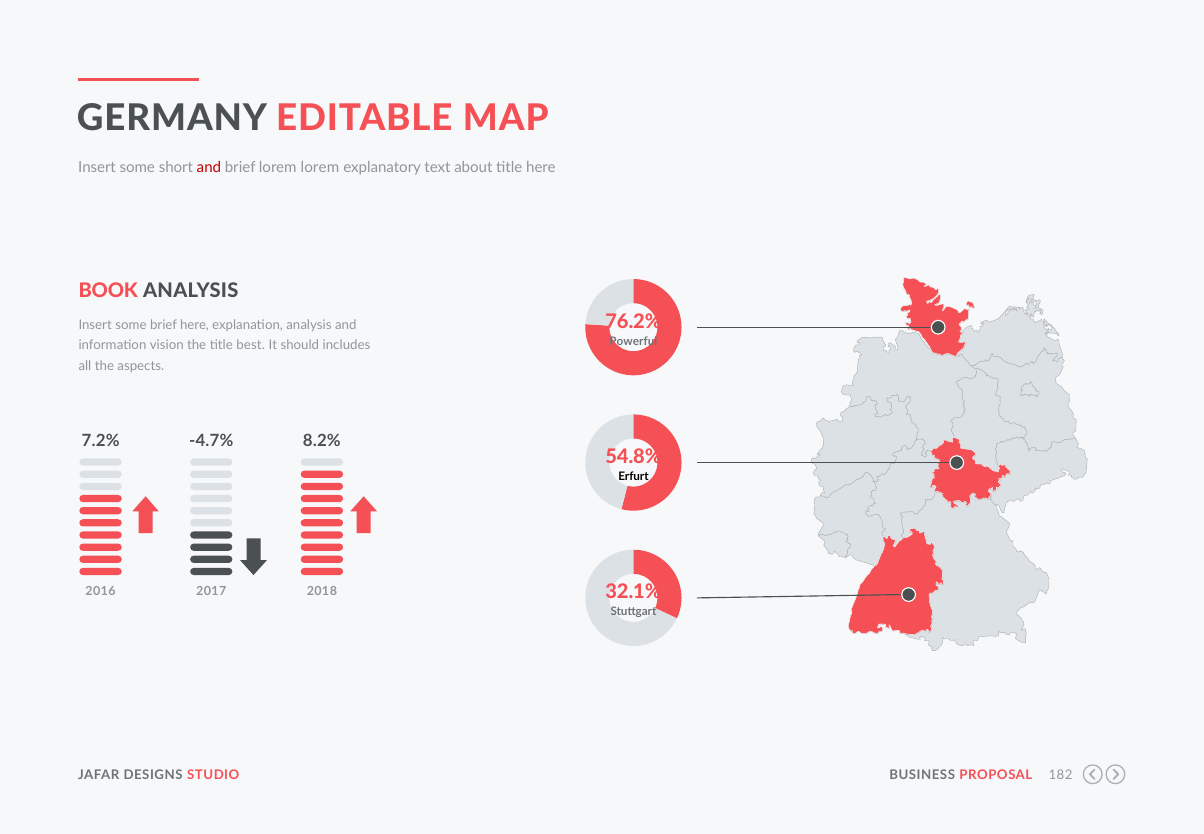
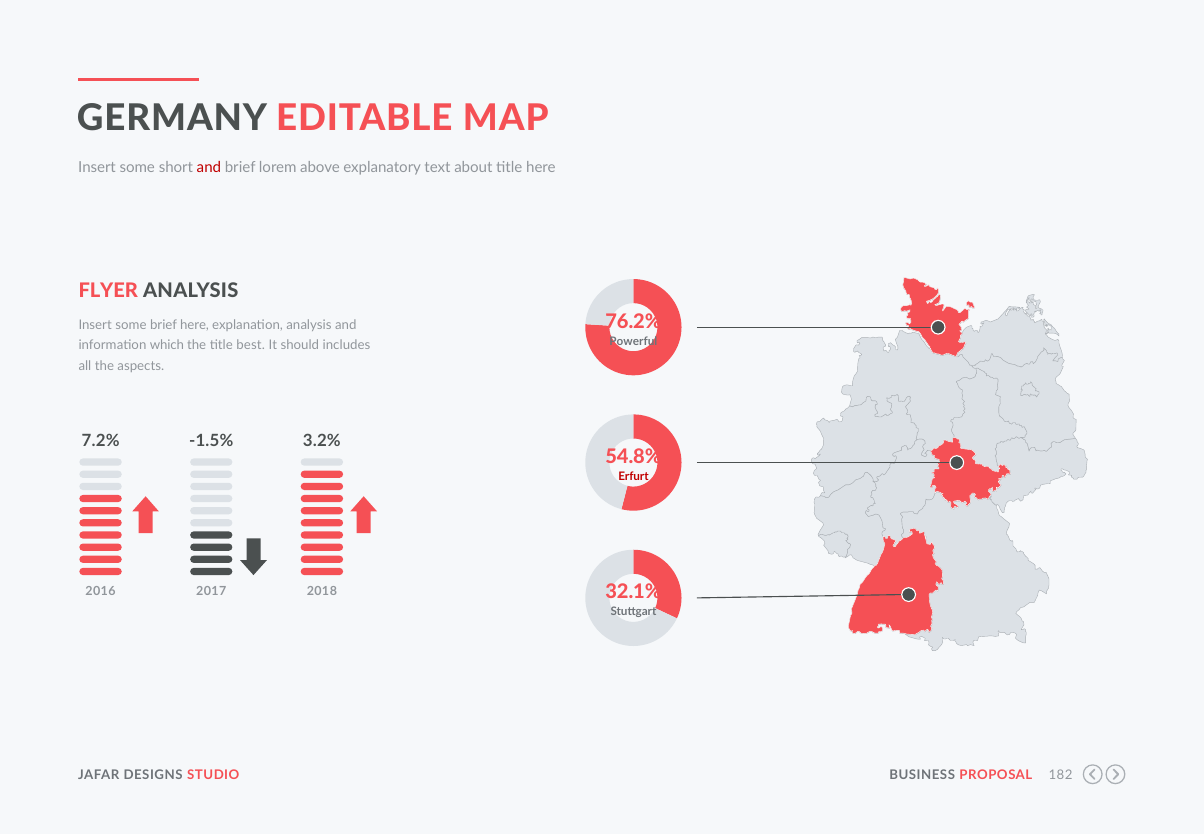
lorem lorem: lorem -> above (320, 167)
BOOK: BOOK -> FLYER (108, 291)
vision: vision -> which (167, 345)
-4.7%: -4.7% -> -1.5% (211, 441)
8.2%: 8.2% -> 3.2% (322, 441)
Erfurt colour: black -> red (633, 476)
